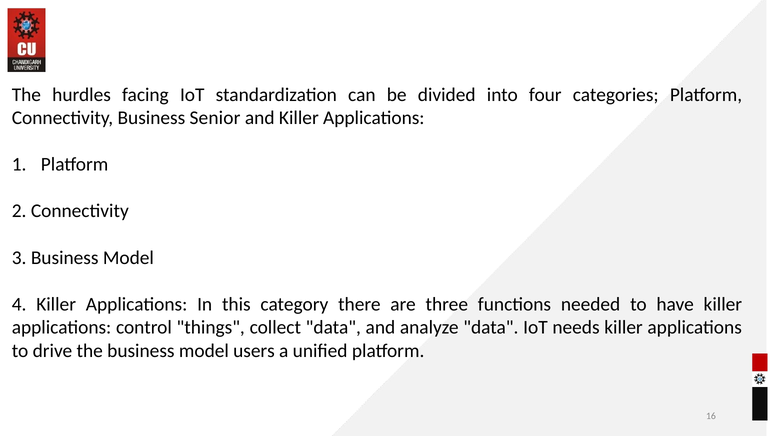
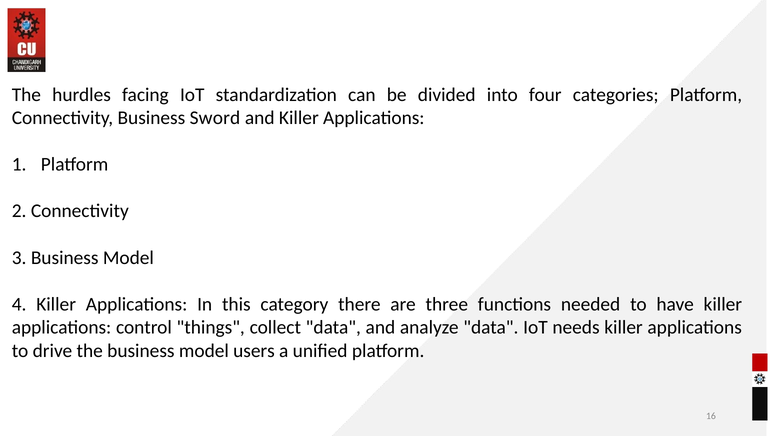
Senior: Senior -> Sword (215, 118)
